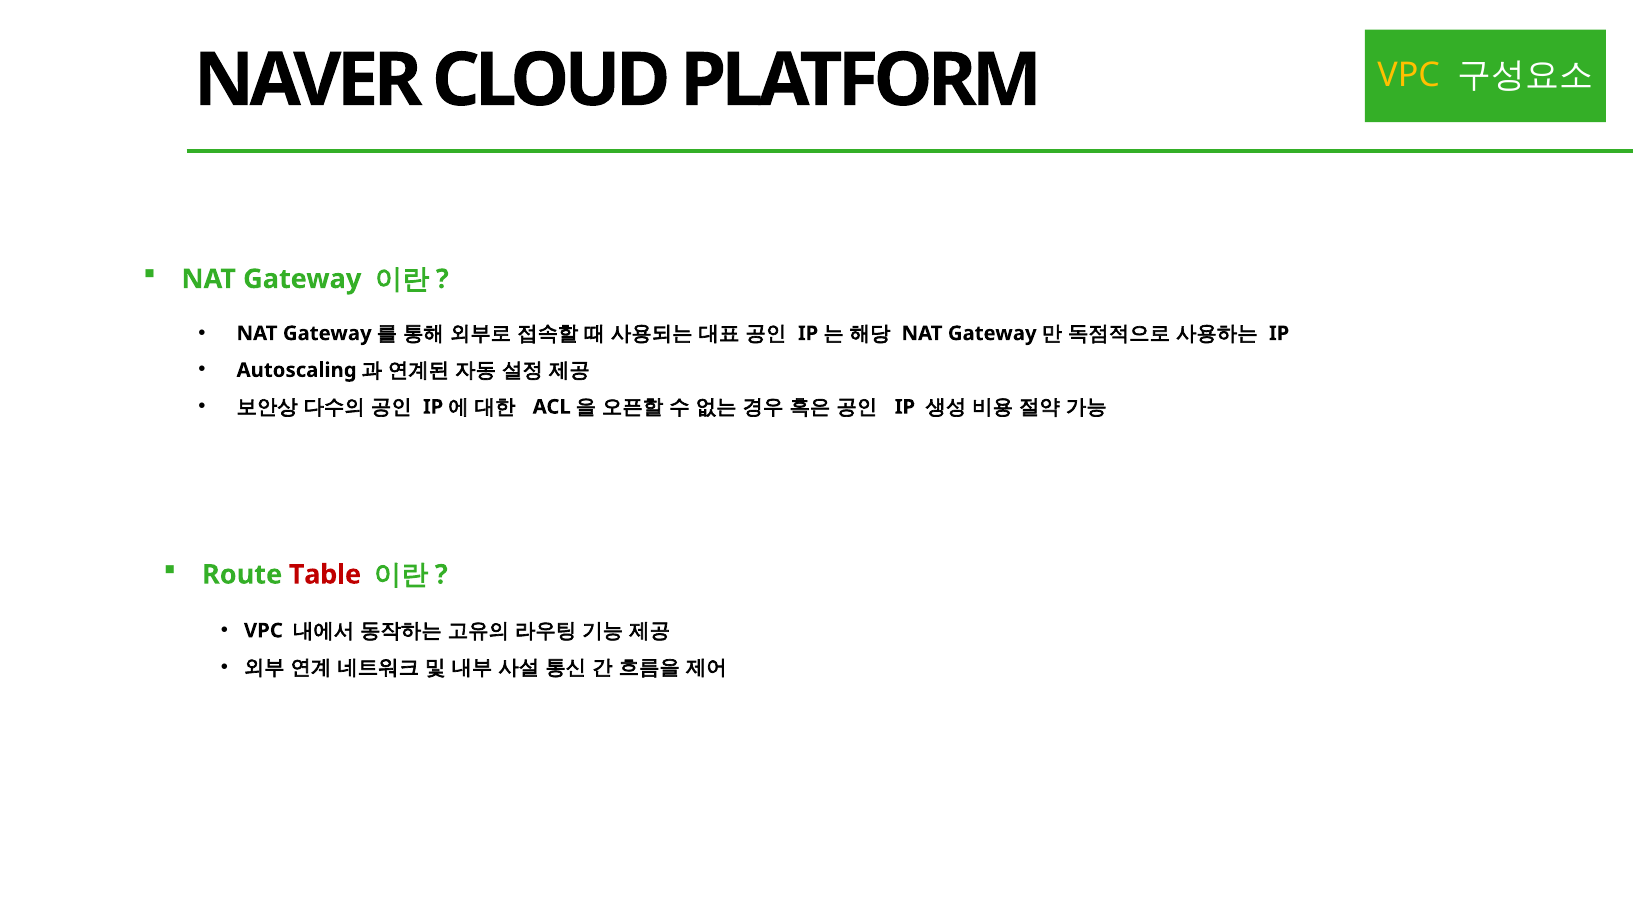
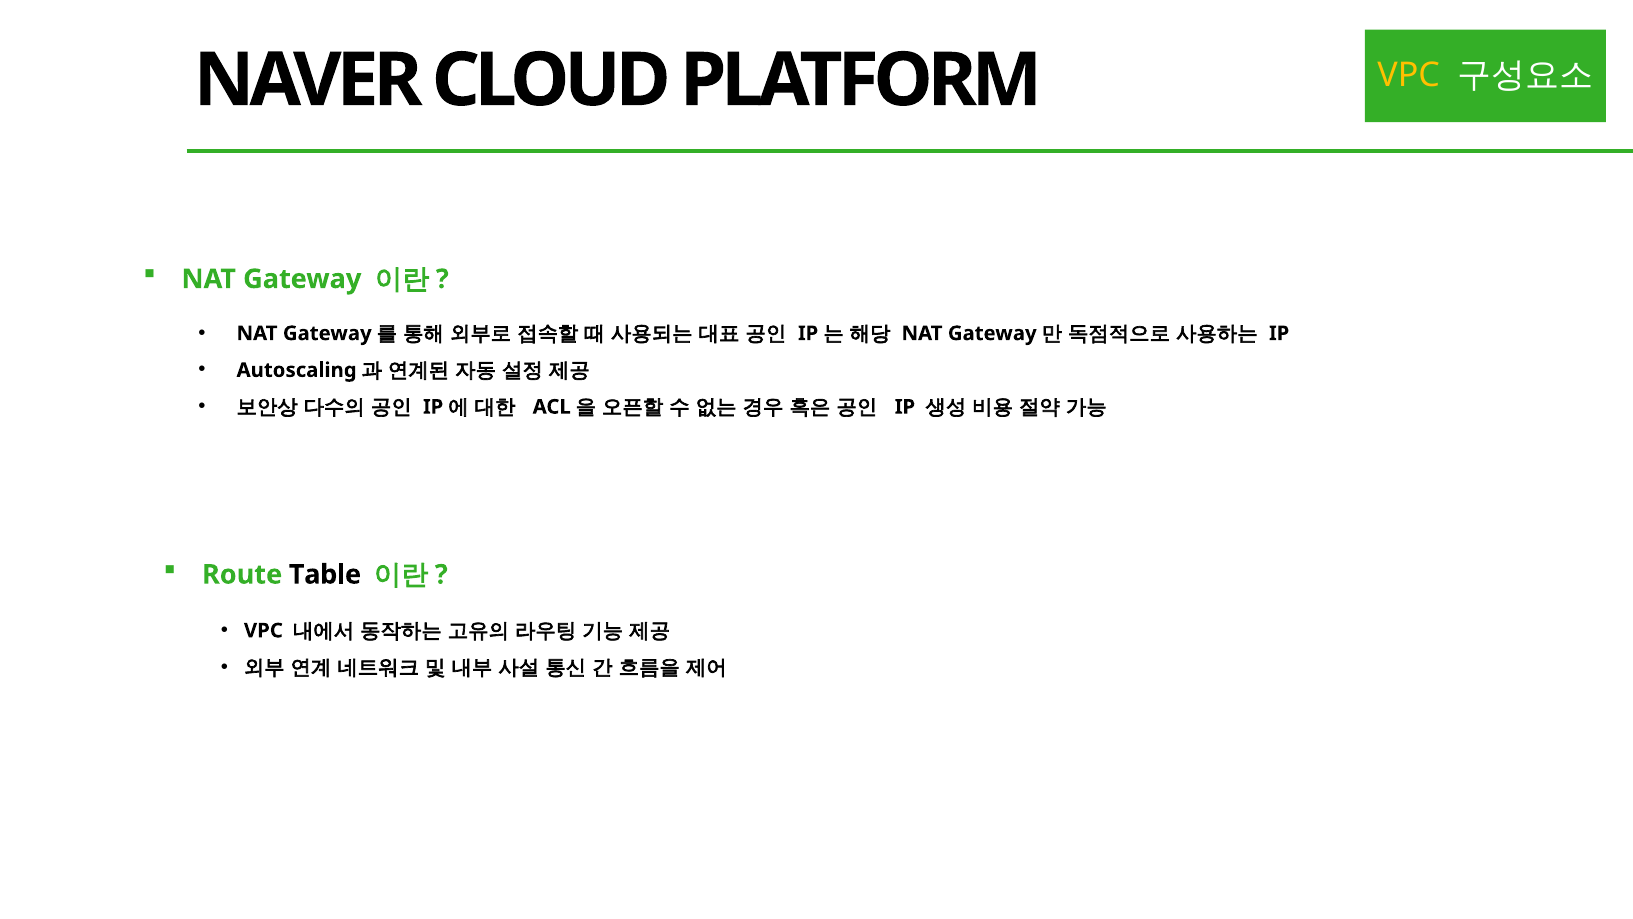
Table colour: red -> black (325, 574)
